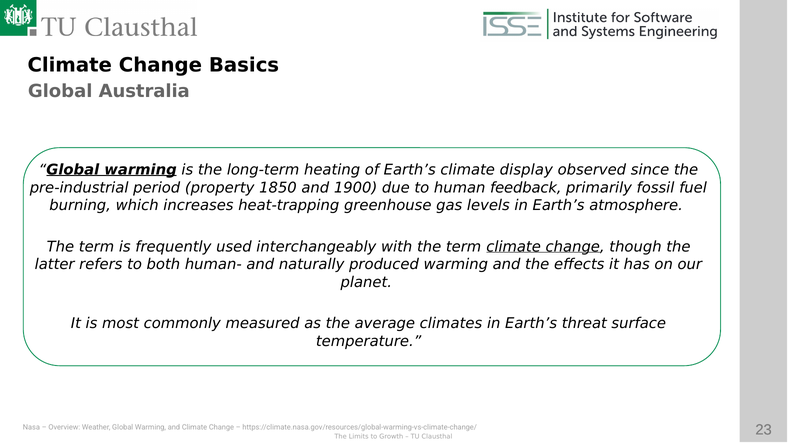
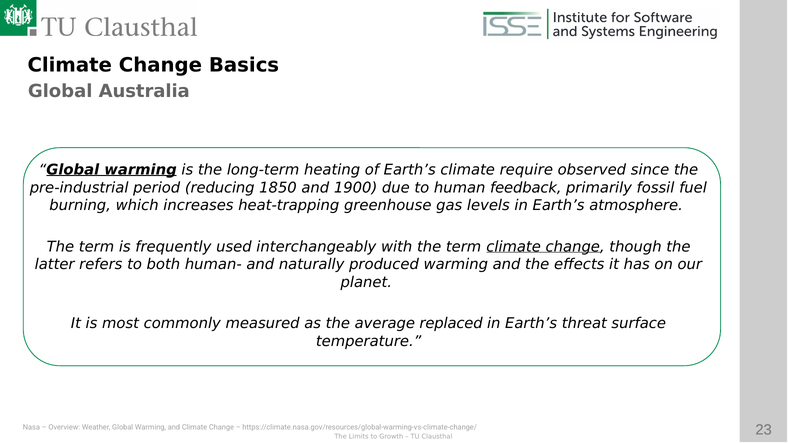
display: display -> require (526, 170)
property: property -> reducing (220, 188)
climates: climates -> replaced (451, 324)
